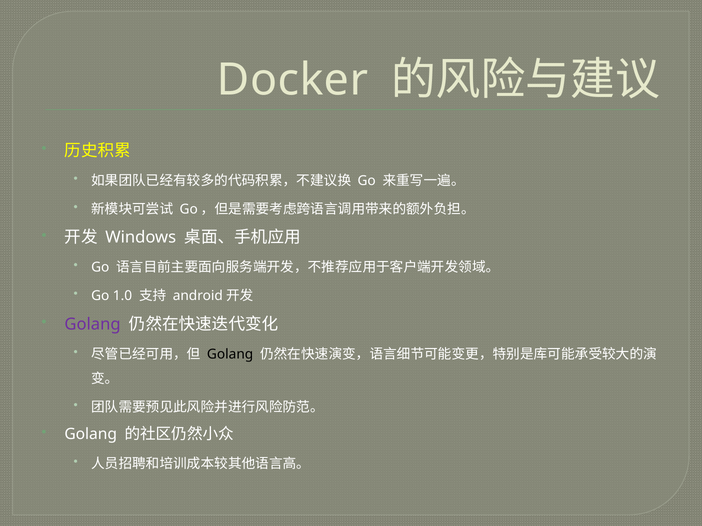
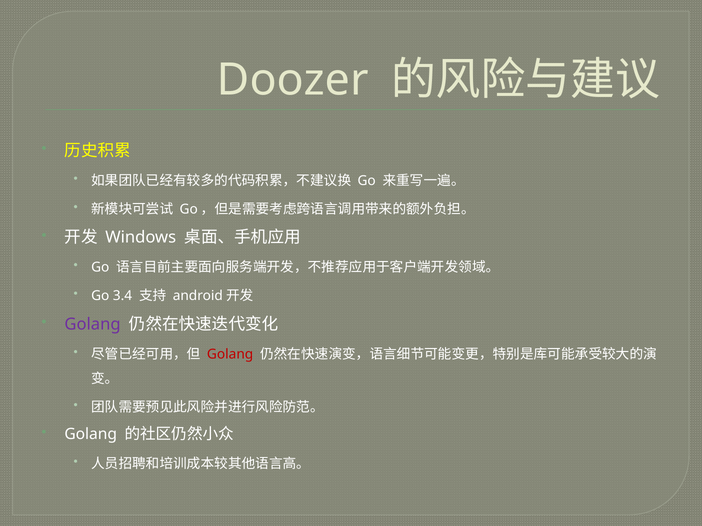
Docker: Docker -> Doozer (293, 80)
1.0: 1.0 -> 3.4 (123, 296)
Golang colour: black -> red (230, 354)
